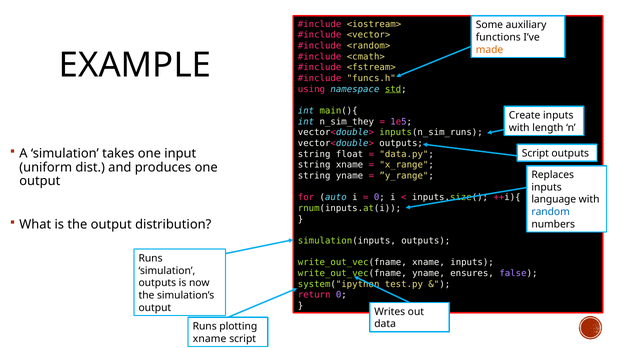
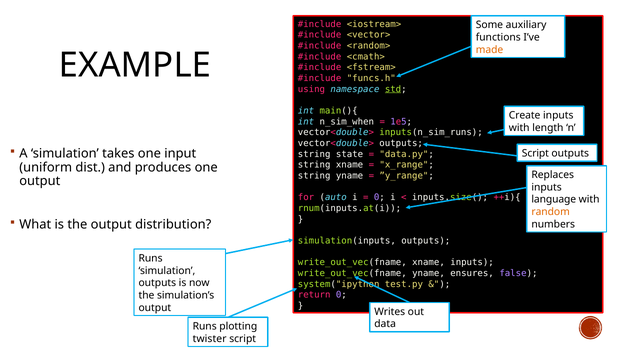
n_sim_they: n_sim_they -> n_sim_when (347, 122)
float: float -> state (350, 154)
random colour: blue -> orange (551, 212)
xname: xname -> twister (210, 339)
